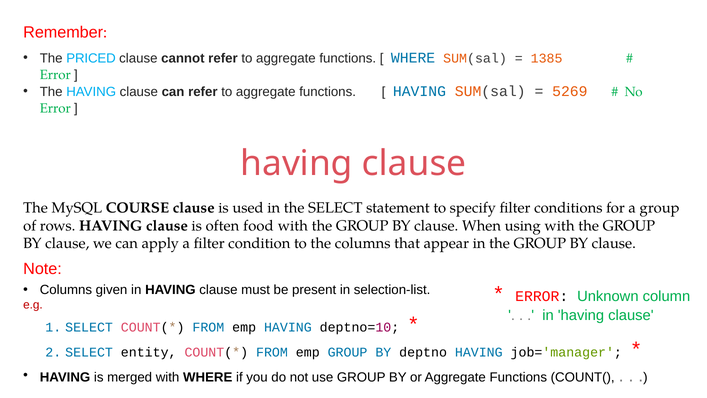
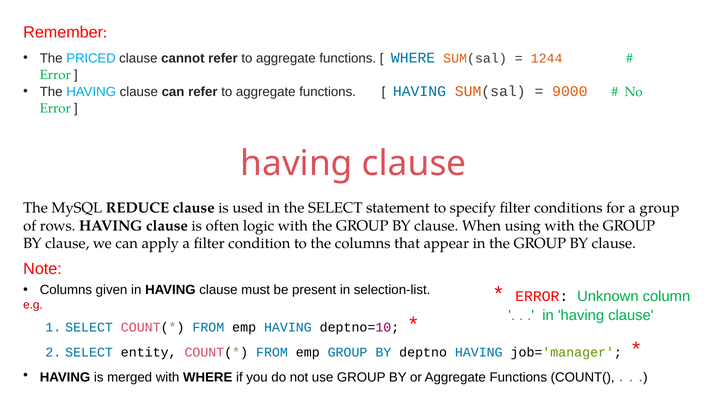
1385: 1385 -> 1244 (547, 58)
5269: 5269 -> 9000 (570, 92)
COURSE: COURSE -> REDUCE (137, 208)
food: food -> logic (259, 226)
